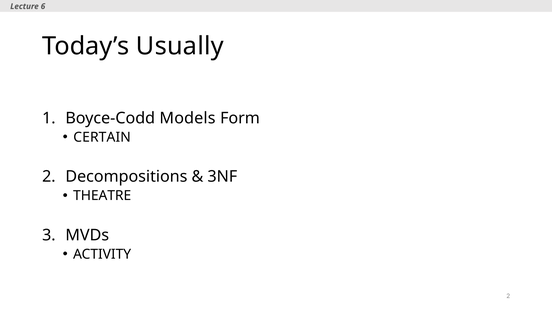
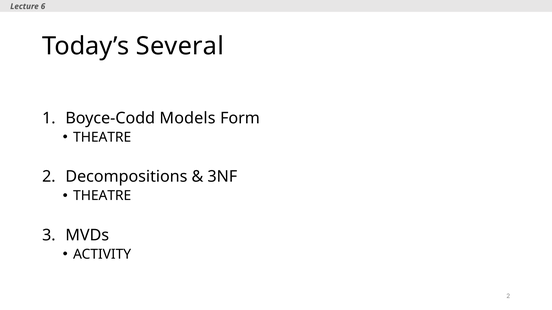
Usually: Usually -> Several (180, 46)
CERTAIN: CERTAIN -> THEATRE (102, 137)
